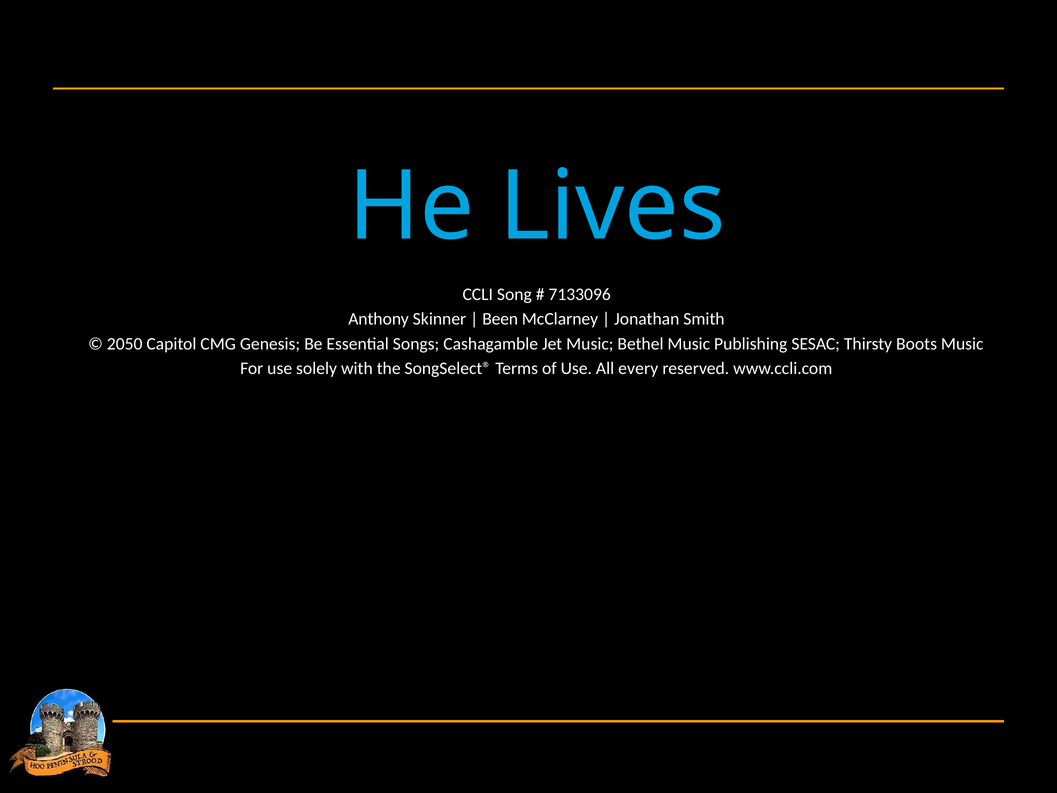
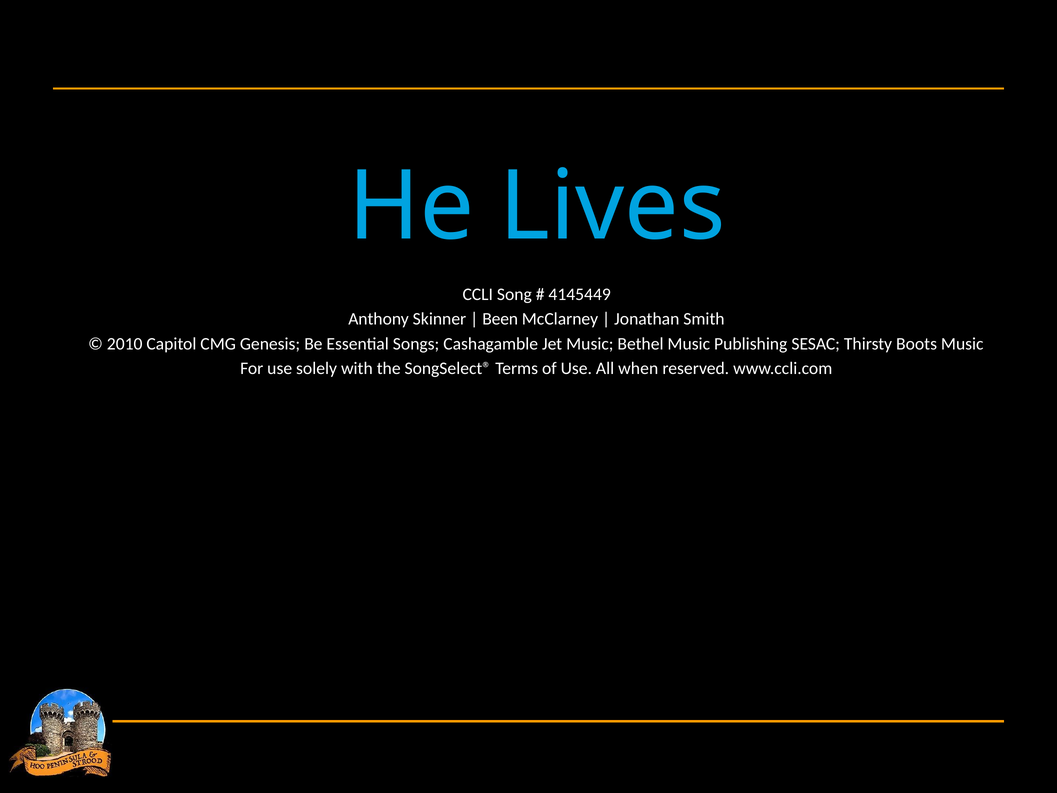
7133096: 7133096 -> 4145449 (580, 294)
2050: 2050 -> 2010 (125, 344)
every: every -> when (638, 368)
